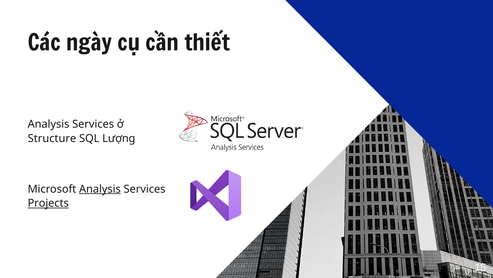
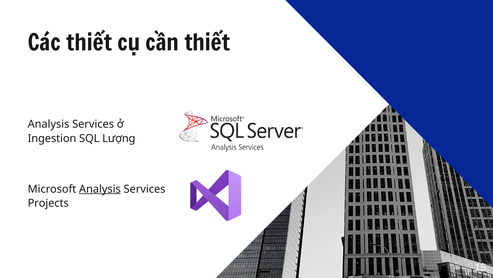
Các ngày: ngày -> thiết (89, 43)
Structure: Structure -> Ingestion (52, 138)
Projects underline: present -> none (48, 203)
